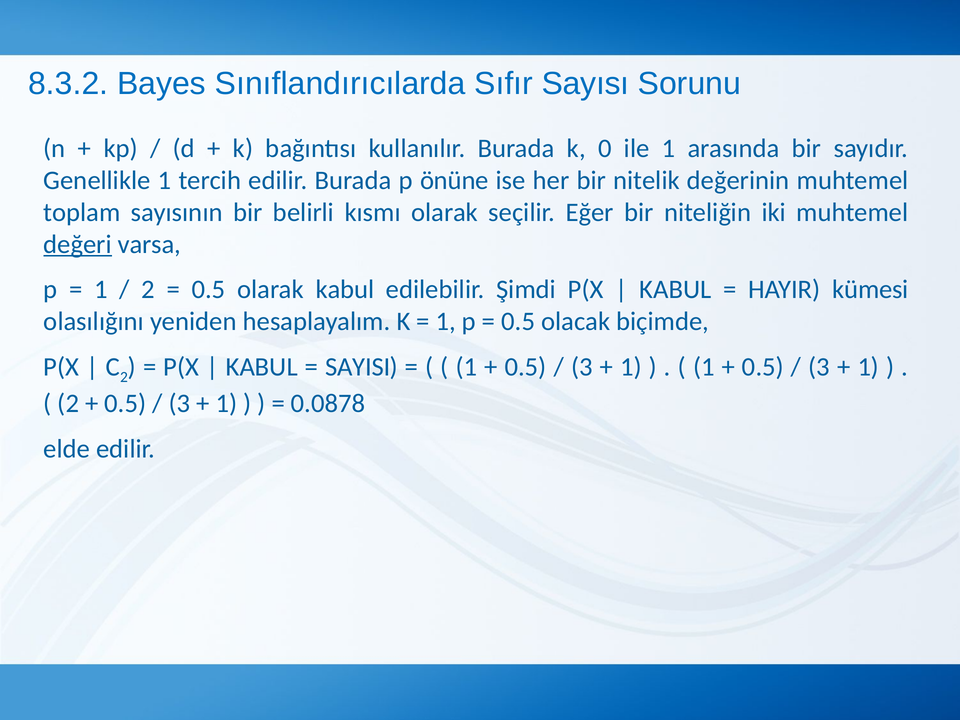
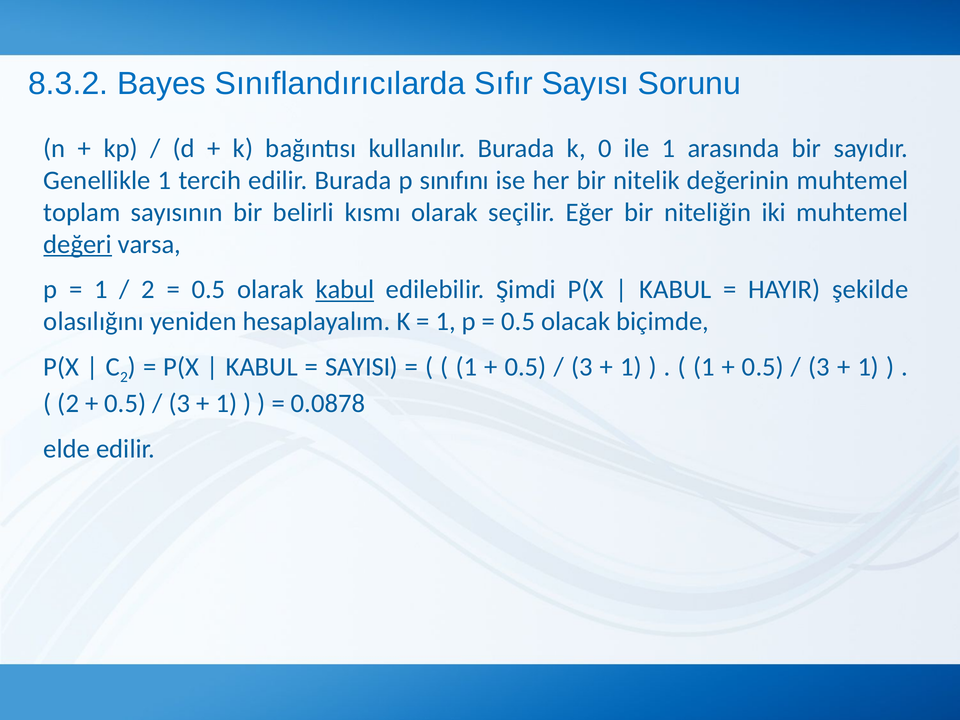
önüne: önüne -> sınıfını (454, 180)
kabul underline: none -> present (345, 290)
kümesi: kümesi -> şekilde (870, 290)
